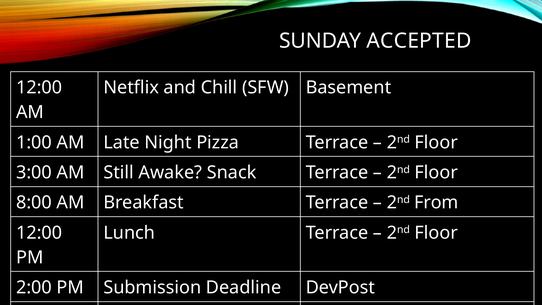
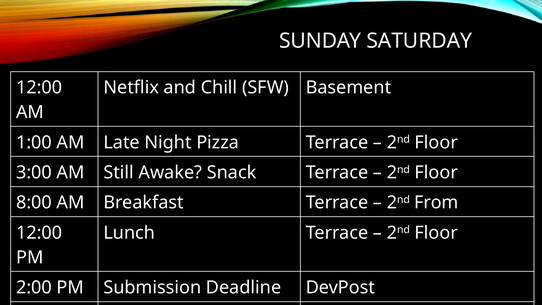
ACCEPTED: ACCEPTED -> SATURDAY (419, 41)
